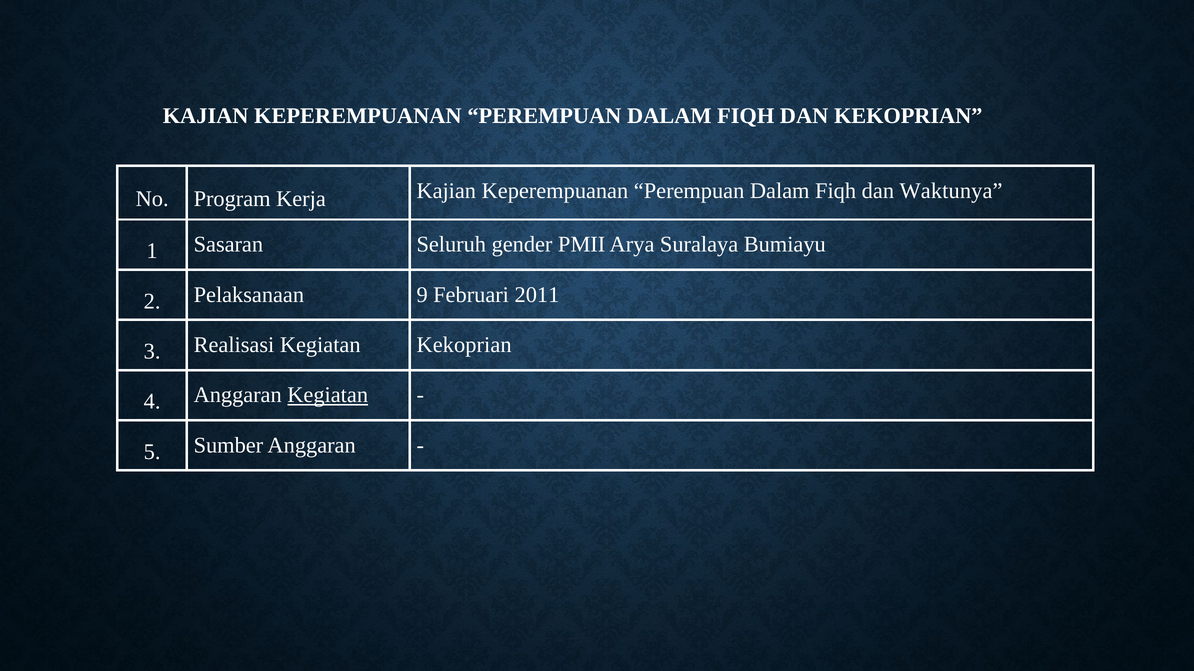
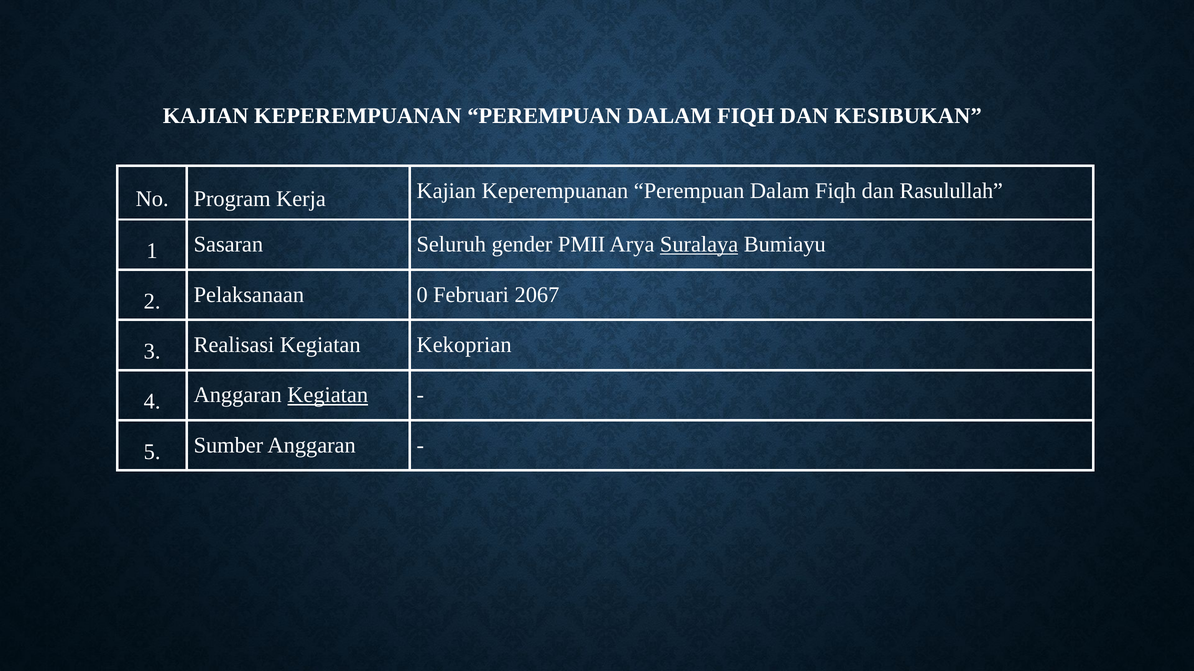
DAN KEKOPRIAN: KEKOPRIAN -> KESIBUKAN (908, 116)
Waktunya: Waktunya -> Rasulullah (951, 191)
Suralaya underline: none -> present (699, 245)
9: 9 -> 0 (422, 295)
2011: 2011 -> 2067 (537, 295)
